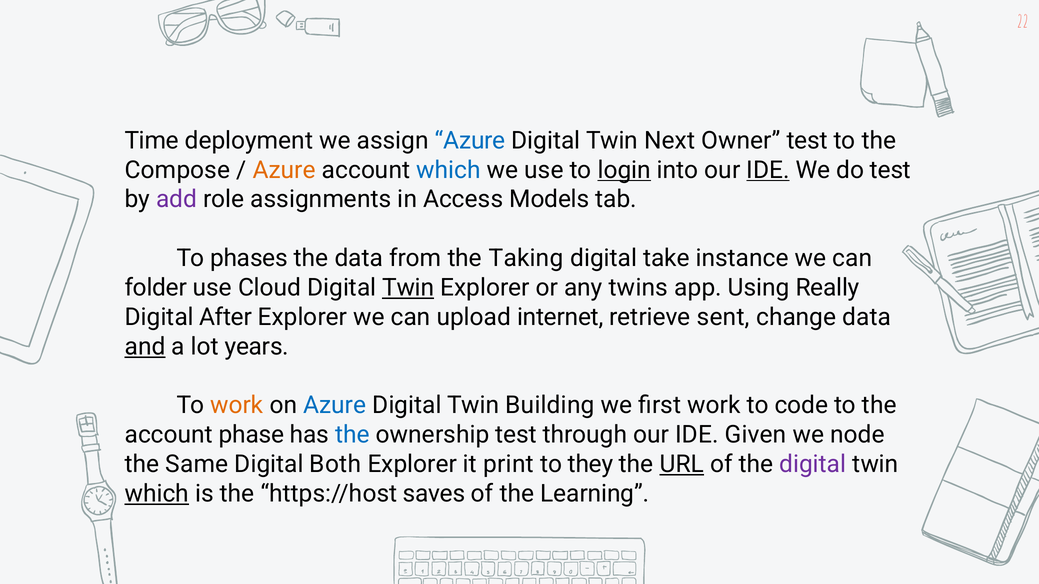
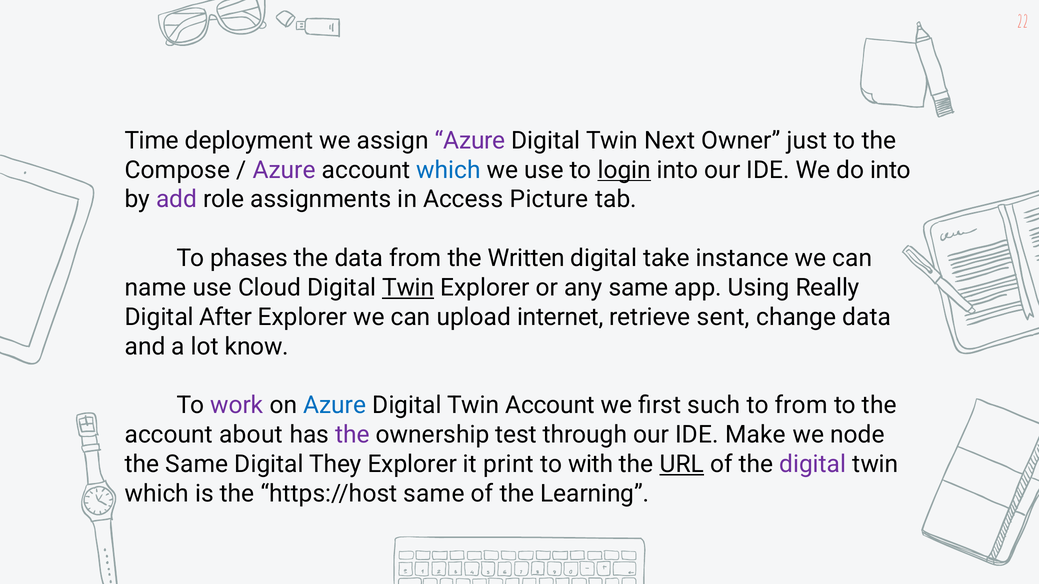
Azure colour: blue -> purple (470, 141)
Owner test: test -> just (807, 141)
Azure colour: orange -> purple (284, 170)
IDE underline: present -> none (768, 170)
do test: test -> into (890, 170)
Models: Models -> Picture (549, 200)
Taking: Taking -> Written (526, 258)
folder: folder -> name (156, 288)
any twins: twins -> same (639, 288)
and underline: present -> none (145, 347)
years: years -> know (257, 347)
work colour: orange -> purple (237, 406)
Twin Building: Building -> Account (550, 406)
first work: work -> such (714, 406)
to code: code -> from (801, 406)
phase: phase -> about (251, 435)
the colour: blue -> purple (353, 435)
Given: Given -> Make (756, 435)
Both: Both -> They (335, 465)
they: they -> with (591, 465)
which underline: present -> none (157, 494)
https://host saves: saves -> same (434, 494)
